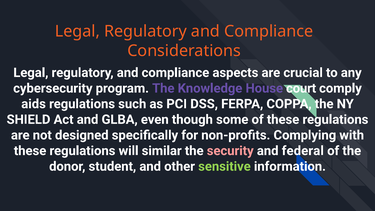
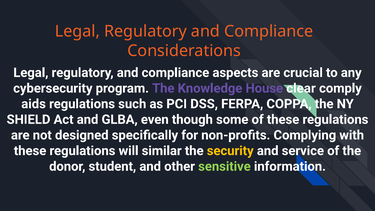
court: court -> clear (301, 88)
security colour: pink -> yellow (230, 151)
federal: federal -> service (303, 151)
